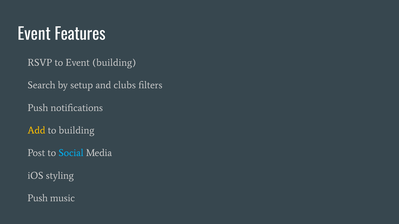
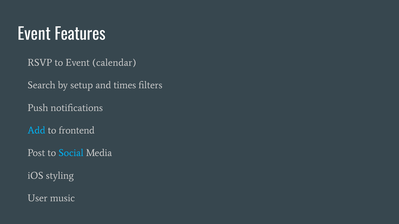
Event building: building -> calendar (114, 63)
clubs: clubs -> times (125, 85)
Add colour: yellow -> light blue (36, 131)
to building: building -> frontend (77, 131)
Push: Push -> User (38, 198)
